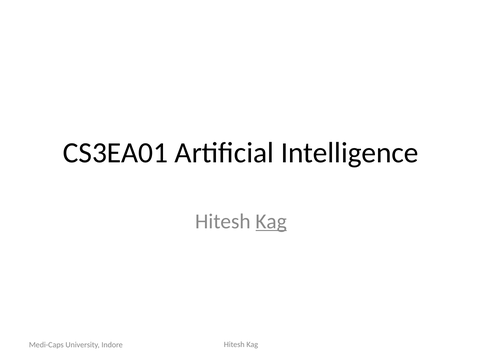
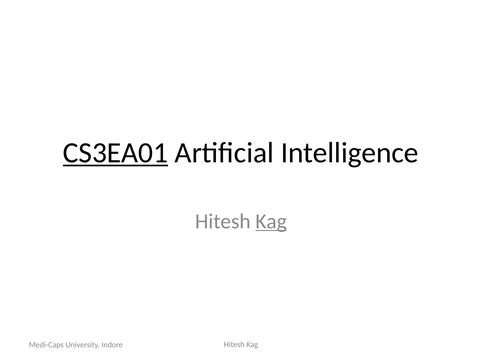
CS3EA01 underline: none -> present (115, 153)
